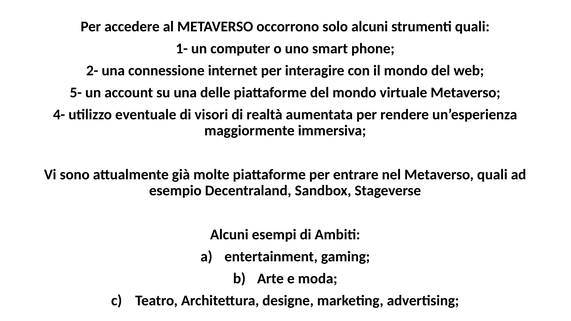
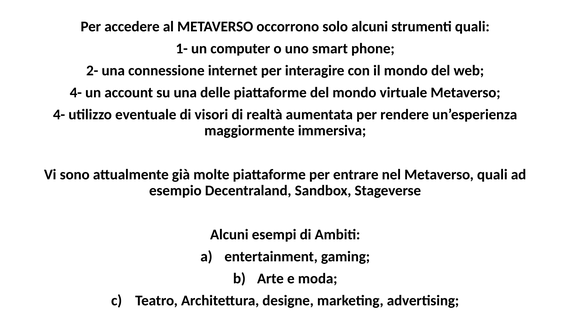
5-: 5- -> 4- (76, 93)
